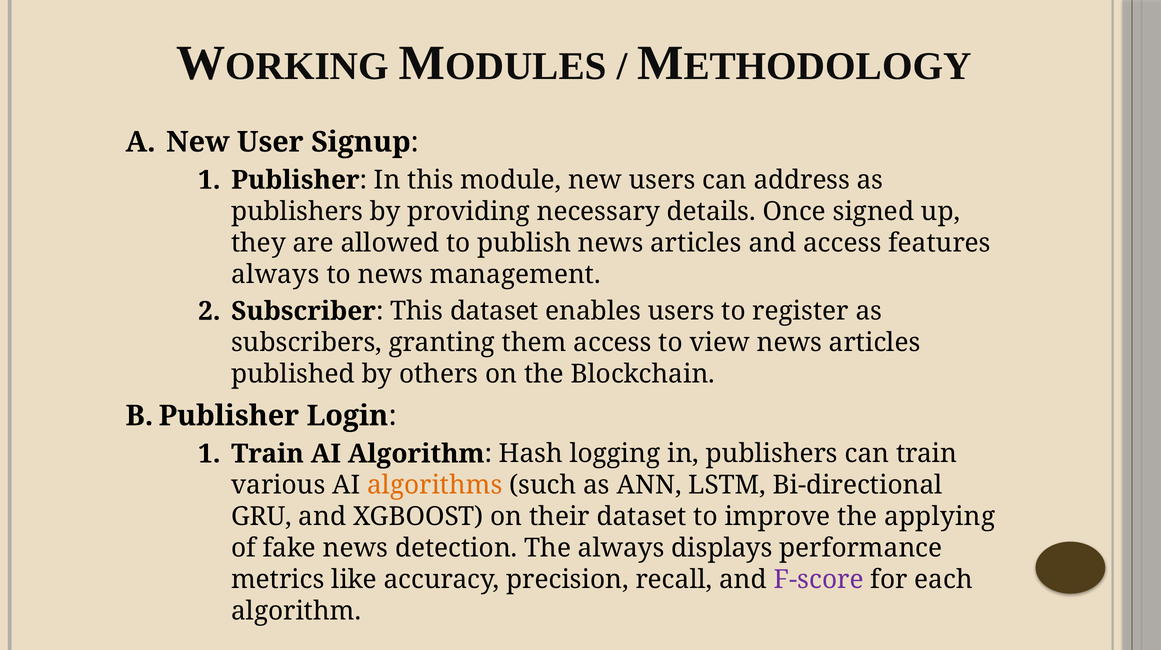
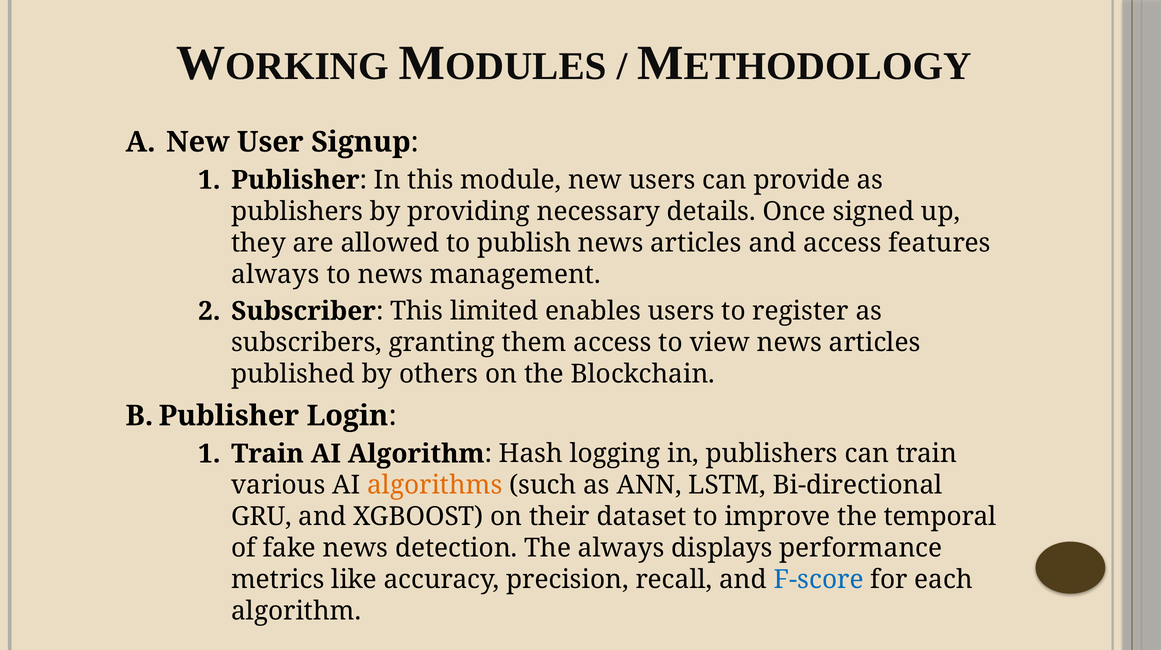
address: address -> provide (802, 180)
This dataset: dataset -> limited (494, 311)
applying: applying -> temporal (940, 517)
F-score colour: purple -> blue (819, 580)
